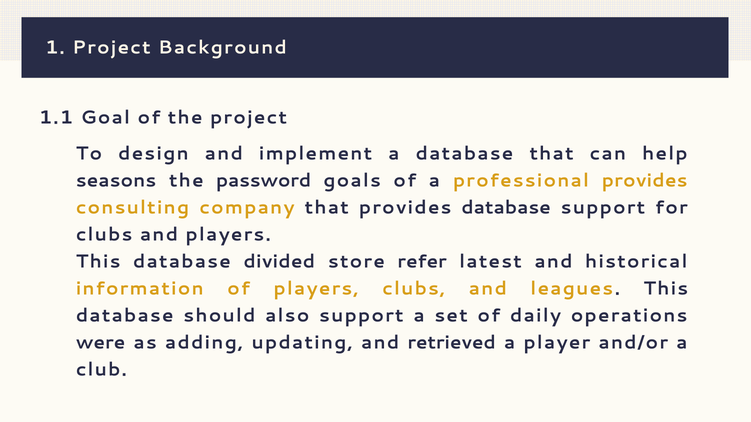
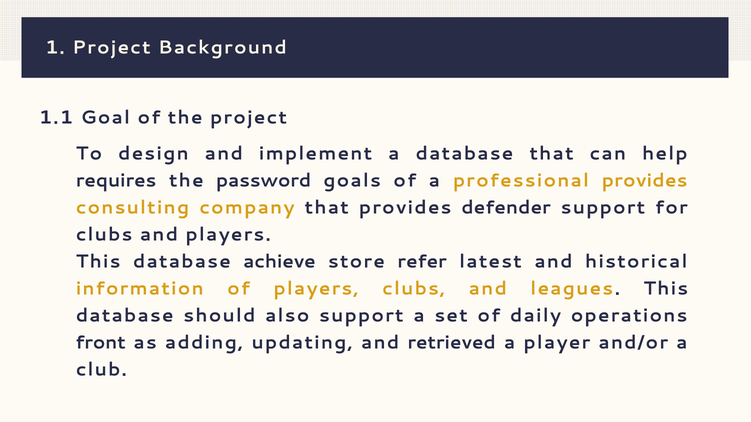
seasons: seasons -> requires (116, 181)
provides database: database -> defender (506, 208)
divided: divided -> achieve (279, 262)
were: were -> front (101, 343)
